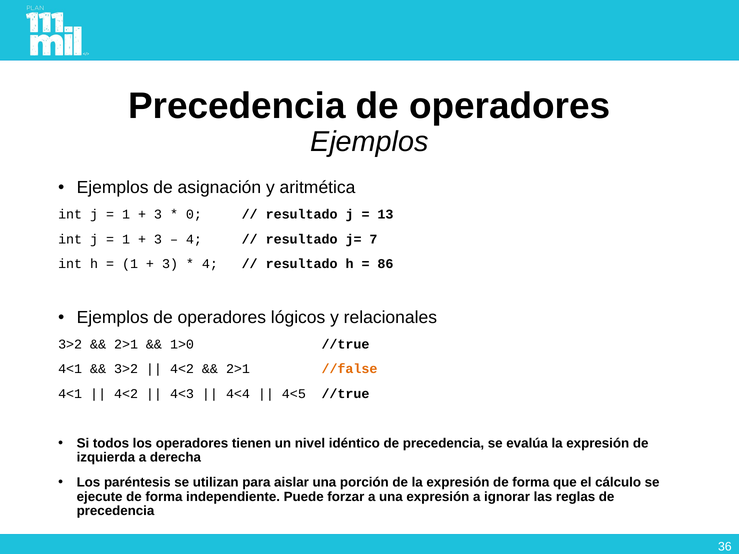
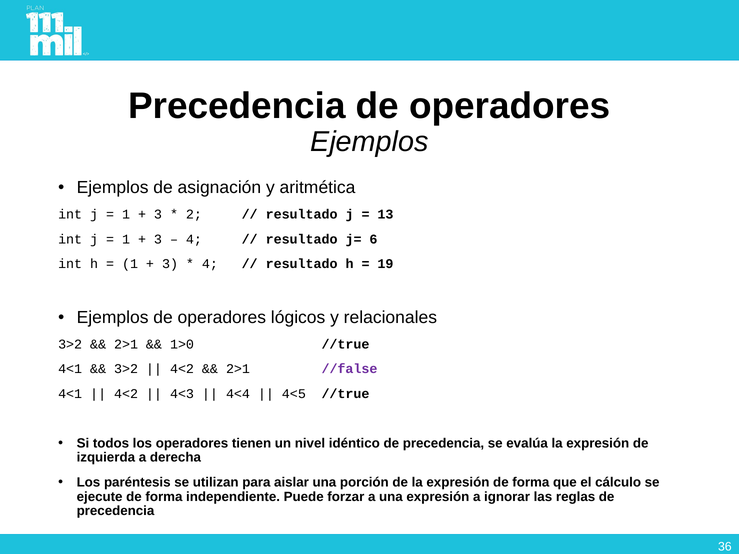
0: 0 -> 2 (194, 215)
7: 7 -> 6 (373, 239)
86: 86 -> 19 (385, 264)
//false colour: orange -> purple (349, 369)
